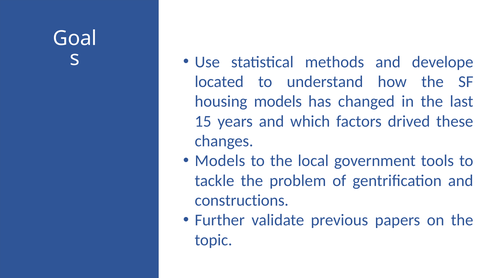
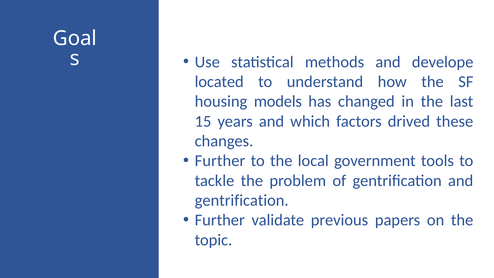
Models: Models -> Further (220, 161)
constructions: constructions -> gentrification (242, 200)
